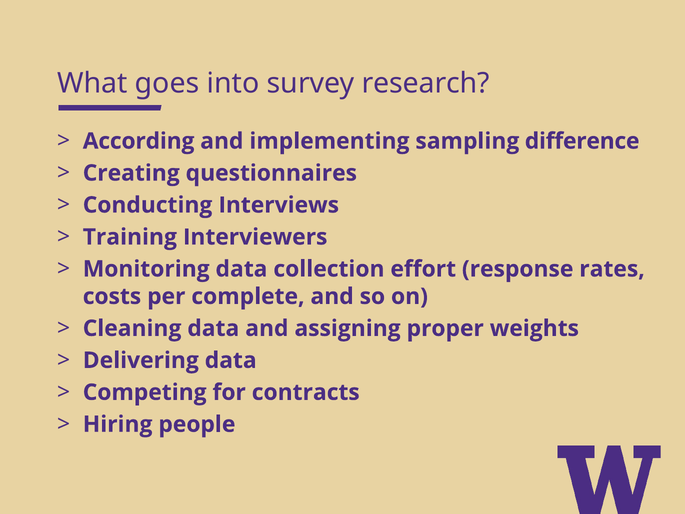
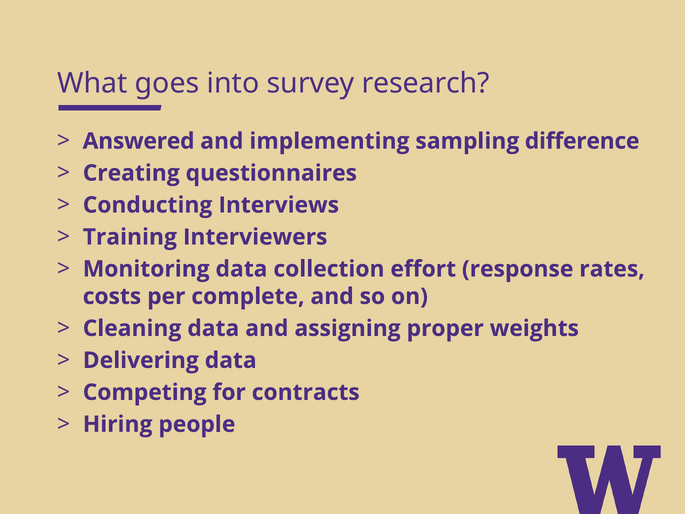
According: According -> Answered (139, 141)
